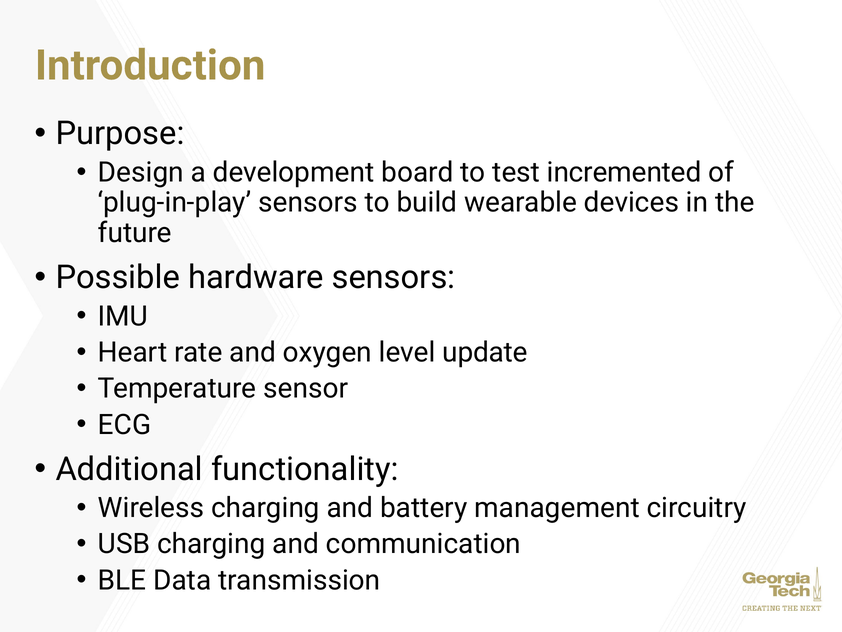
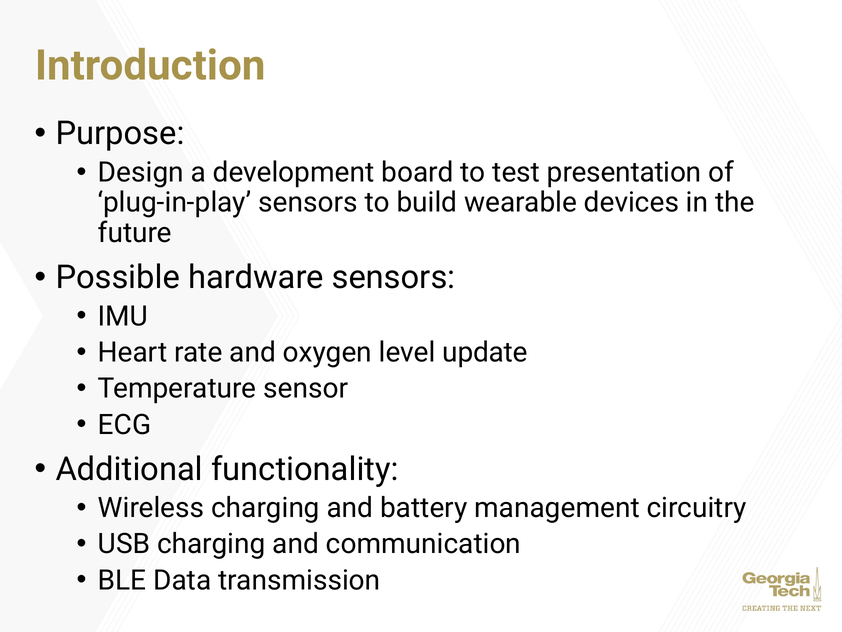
incremented: incremented -> presentation (624, 172)
